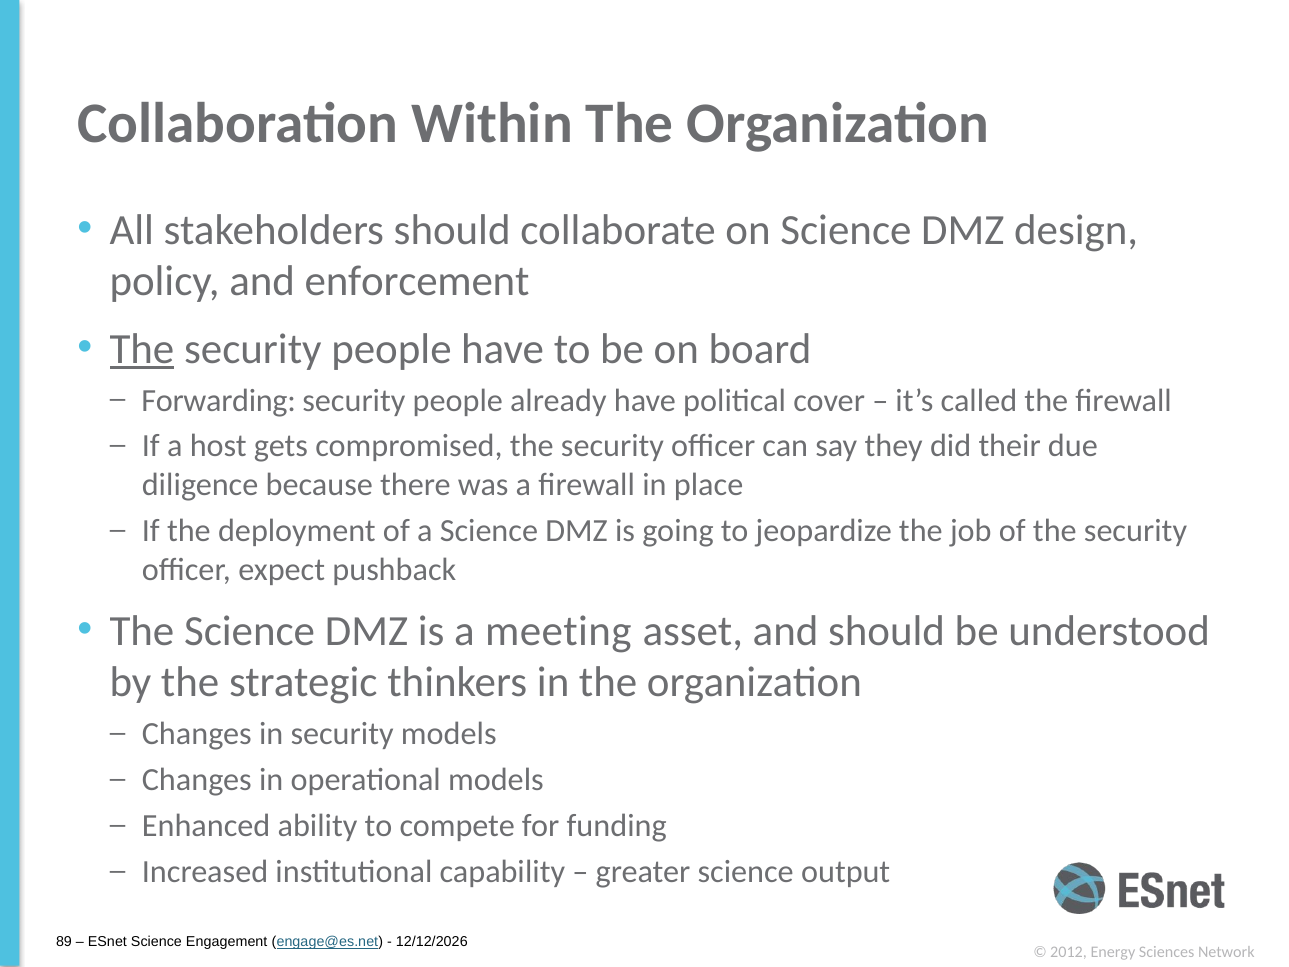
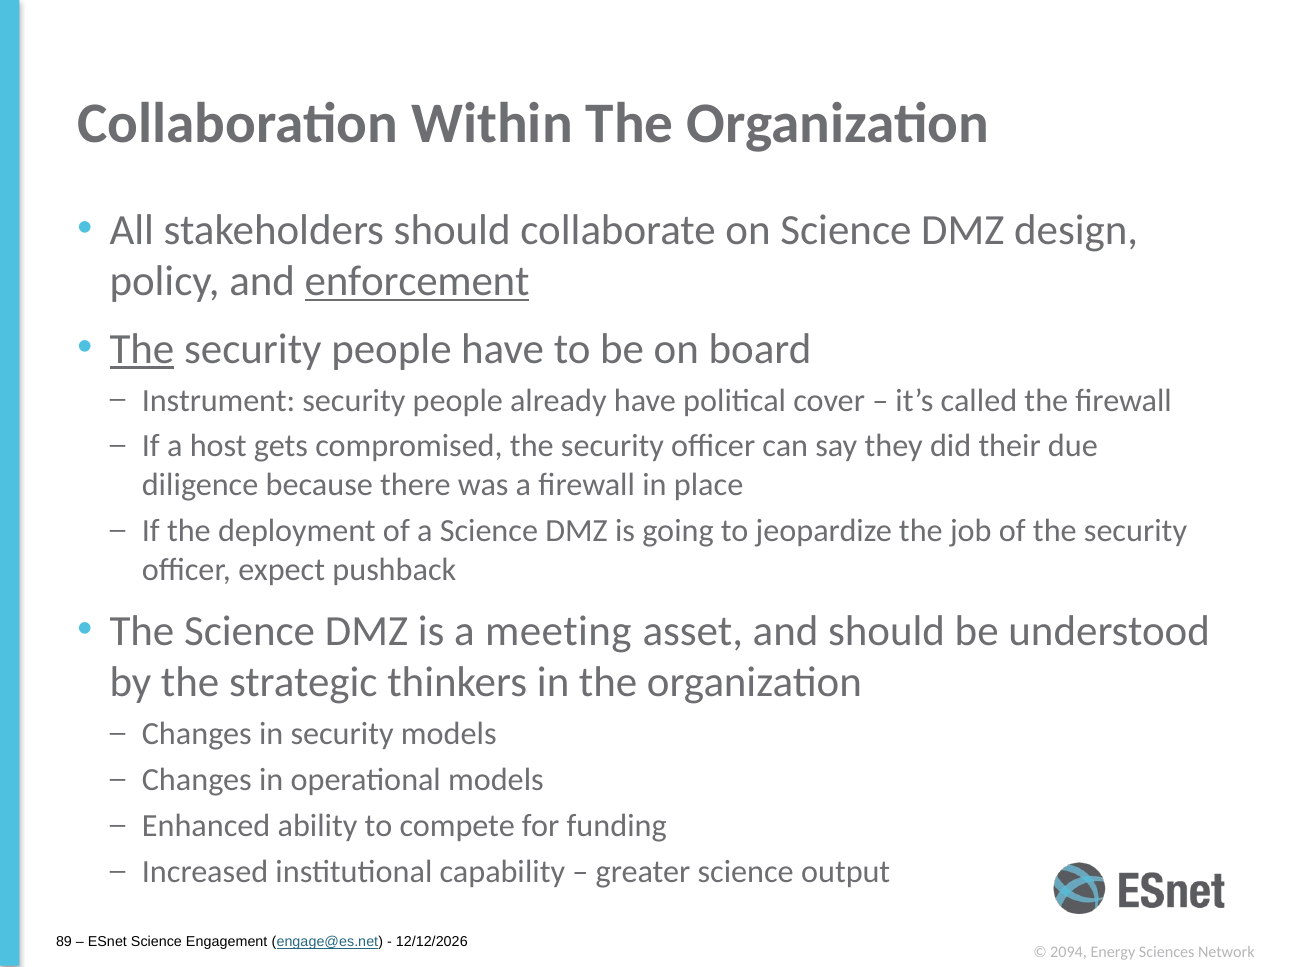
enforcement underline: none -> present (417, 281)
Forwarding: Forwarding -> Instrument (219, 400)
2012: 2012 -> 2094 (1069, 952)
